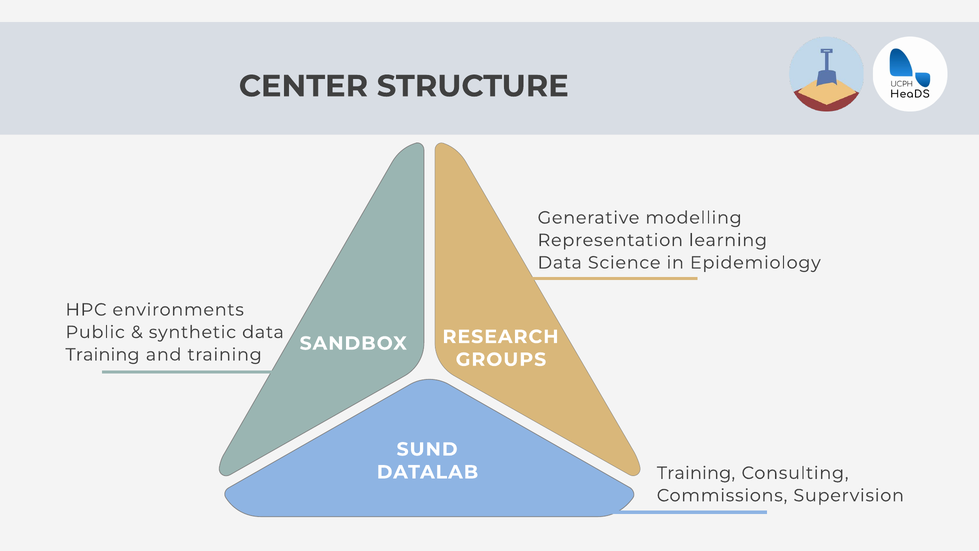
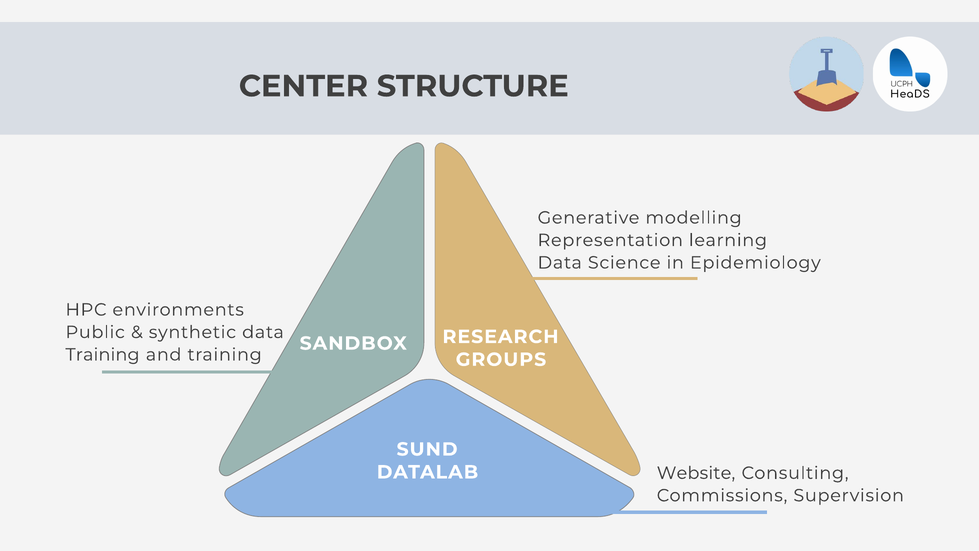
Training: Training -> Website (696, 473)
